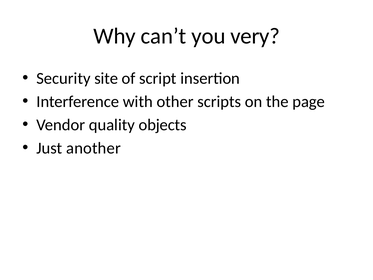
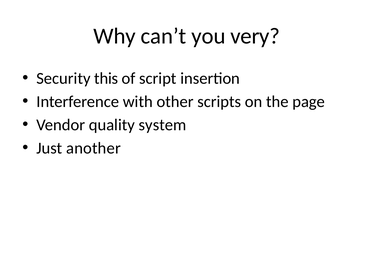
site: site -> this (106, 78)
objects: objects -> system (163, 125)
